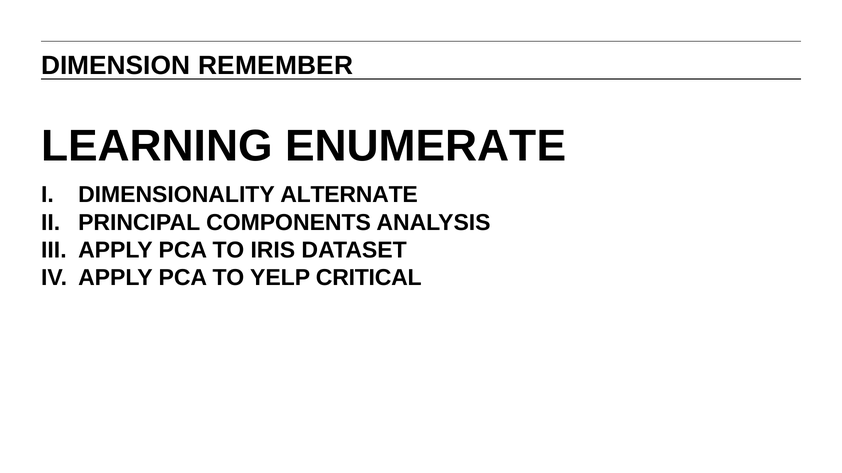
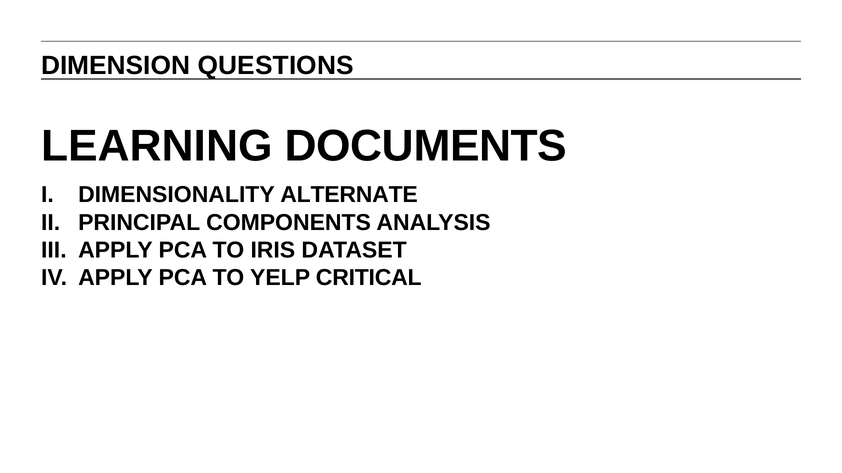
REMEMBER: REMEMBER -> QUESTIONS (276, 65)
ENUMERATE: ENUMERATE -> DOCUMENTS (426, 146)
